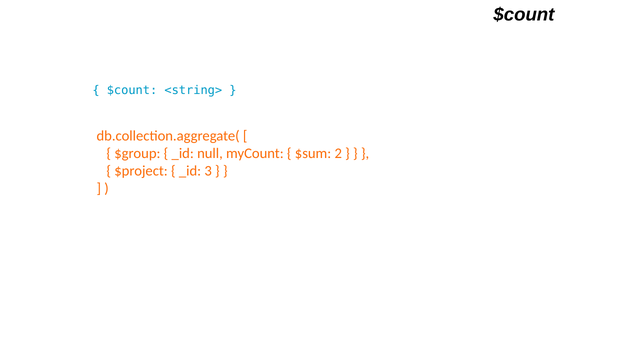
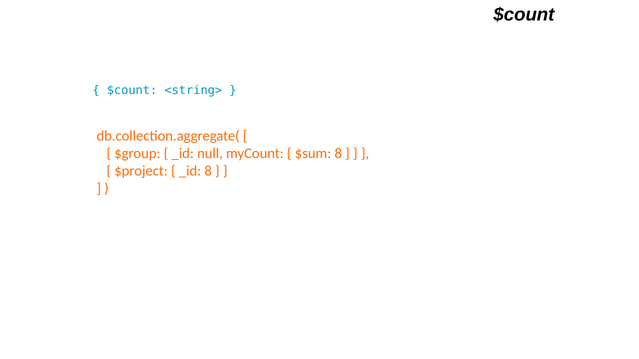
$sum 2: 2 -> 8 (338, 154)
_id 3: 3 -> 8 (208, 171)
